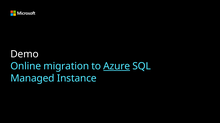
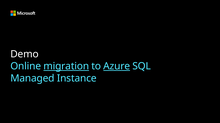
migration underline: none -> present (66, 67)
